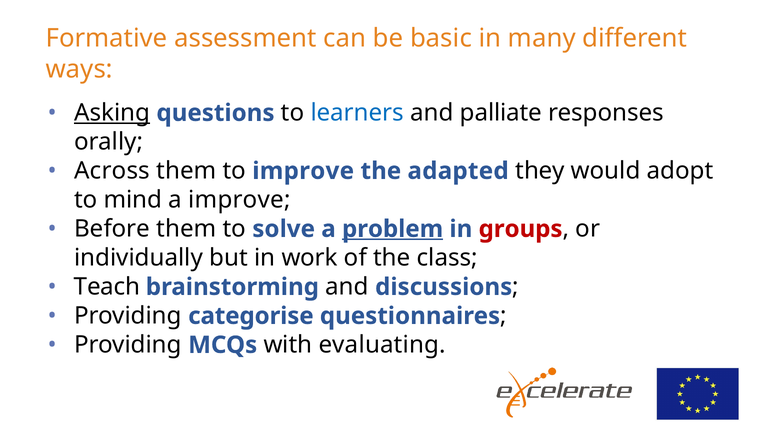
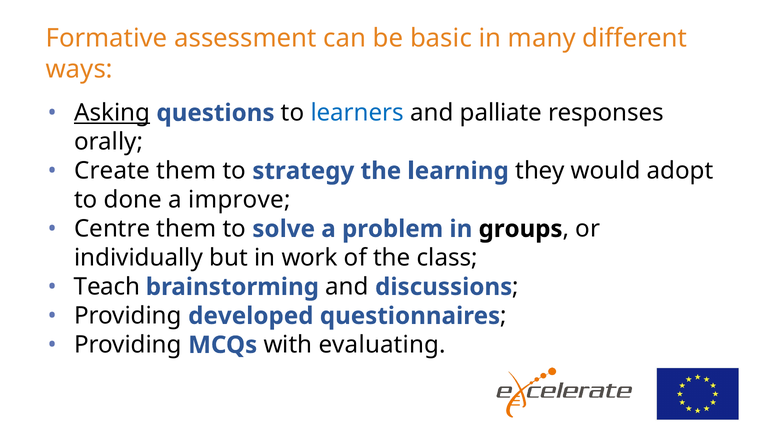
Across: Across -> Create (112, 171)
to improve: improve -> strategy (303, 171)
adapted: adapted -> learning (458, 171)
mind: mind -> done (133, 200)
Before: Before -> Centre (112, 229)
problem underline: present -> none (393, 229)
groups colour: red -> black (521, 229)
categorise: categorise -> developed (251, 316)
